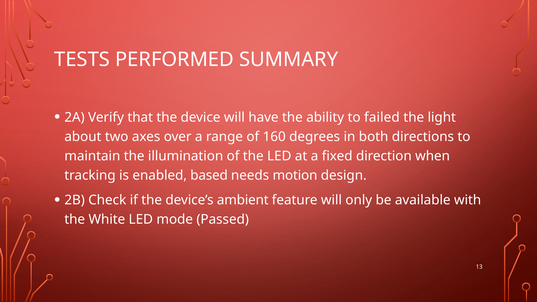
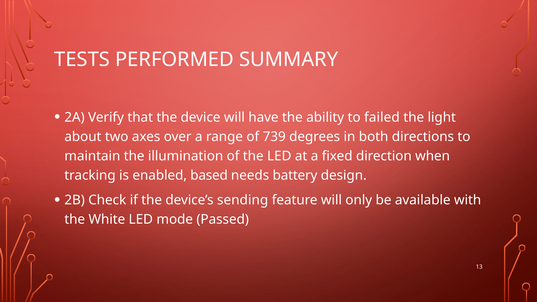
160: 160 -> 739 (274, 137)
motion: motion -> battery (295, 175)
ambient: ambient -> sending (243, 200)
